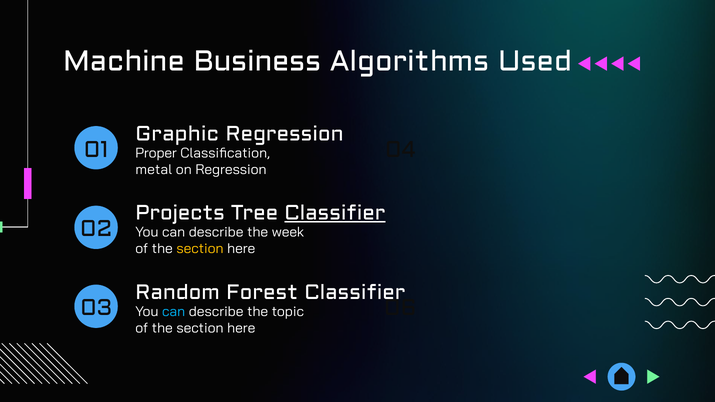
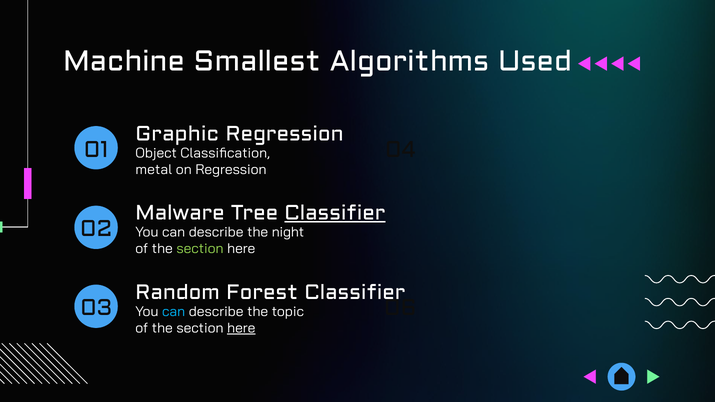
Business: Business -> Smallest (257, 61)
Proper: Proper -> Object (156, 153)
Projects: Projects -> Malware (180, 213)
week: week -> night (288, 232)
section colour: yellow -> light green (200, 249)
here underline: none -> present (241, 328)
